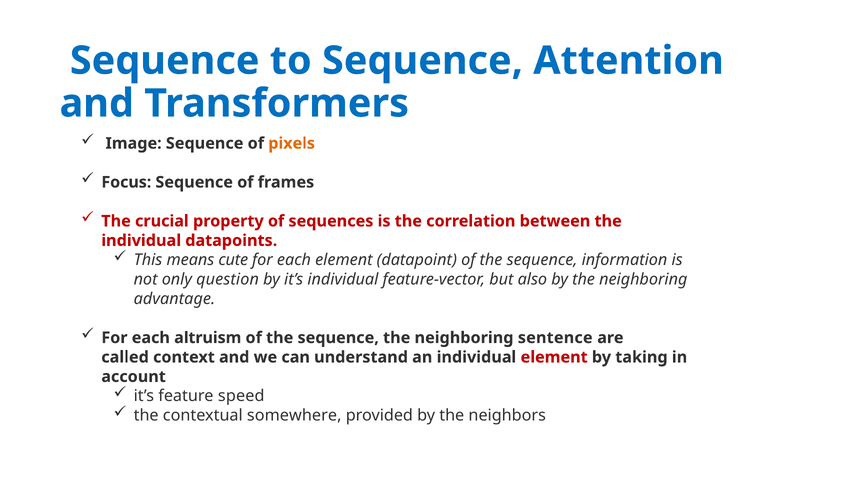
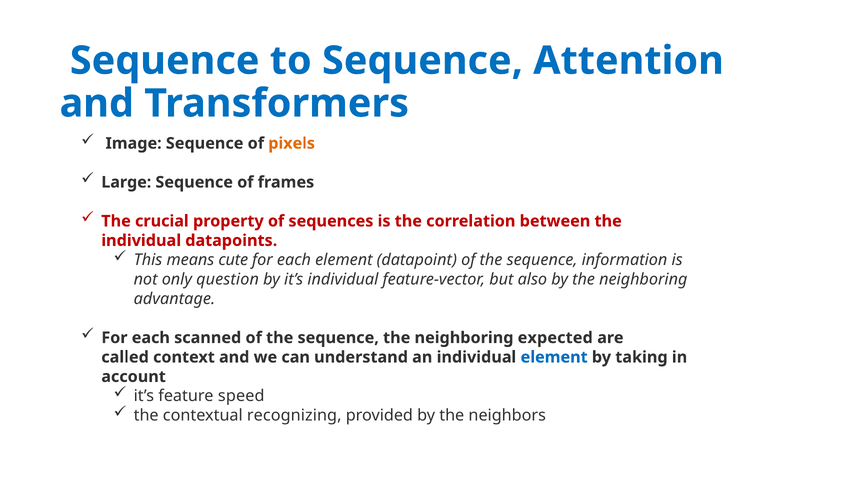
Focus: Focus -> Large (126, 182)
altruism: altruism -> scanned (208, 338)
sentence: sentence -> expected (555, 338)
element colour: red -> blue (554, 357)
somewhere: somewhere -> recognizing (294, 416)
